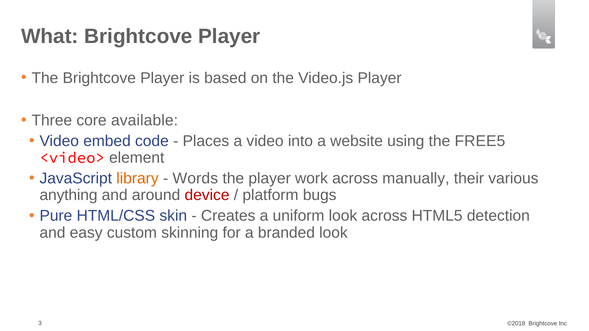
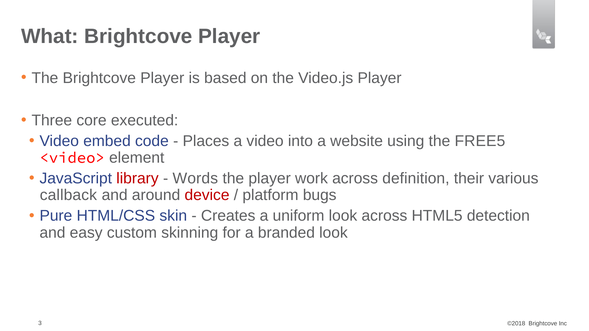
available: available -> executed (145, 121)
library colour: orange -> red (137, 178)
manually: manually -> definition (416, 178)
anything: anything -> callback (68, 195)
